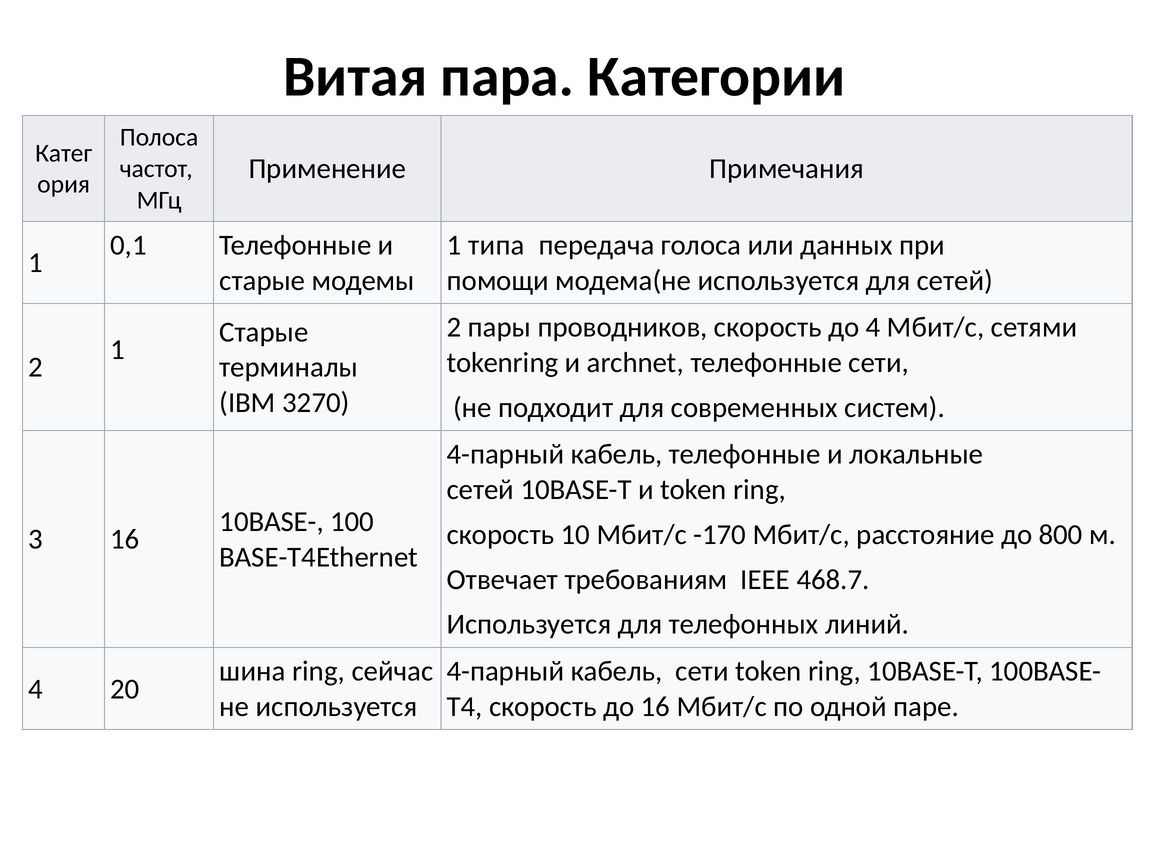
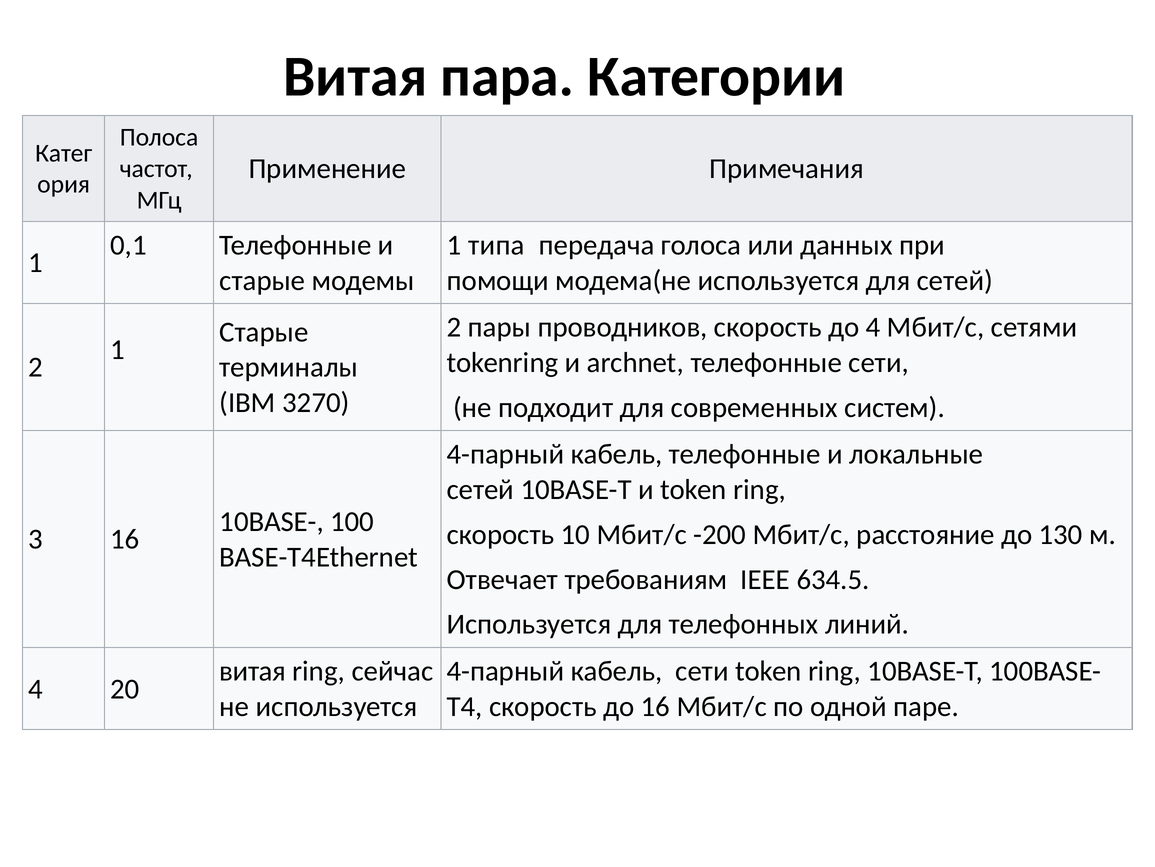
-170: -170 -> -200 (720, 534)
800: 800 -> 130 (1061, 534)
468.7: 468.7 -> 634.5 (833, 579)
шина: шина -> витая (253, 671)
